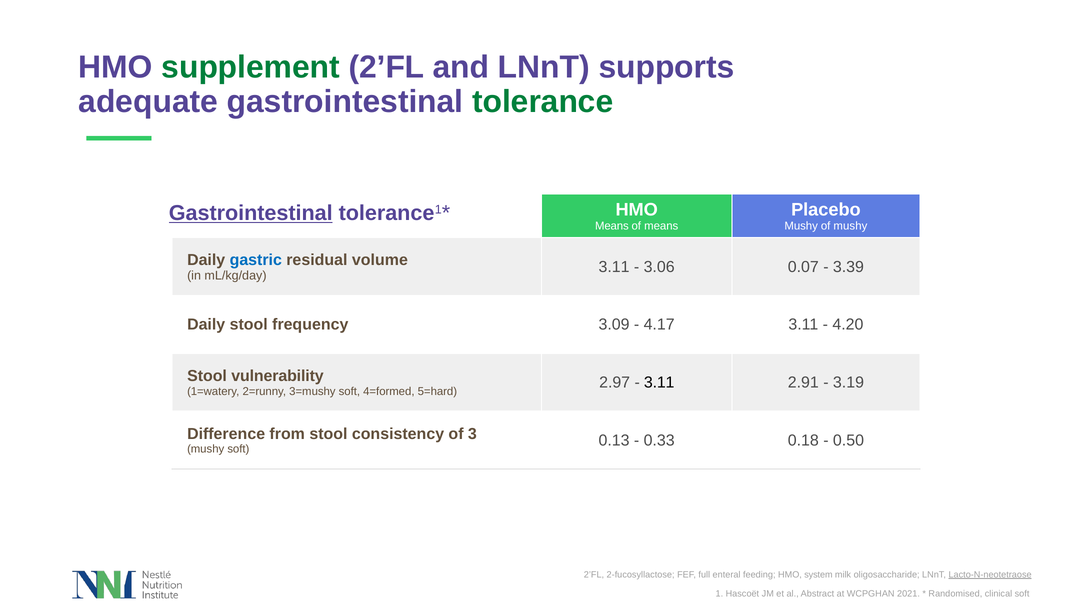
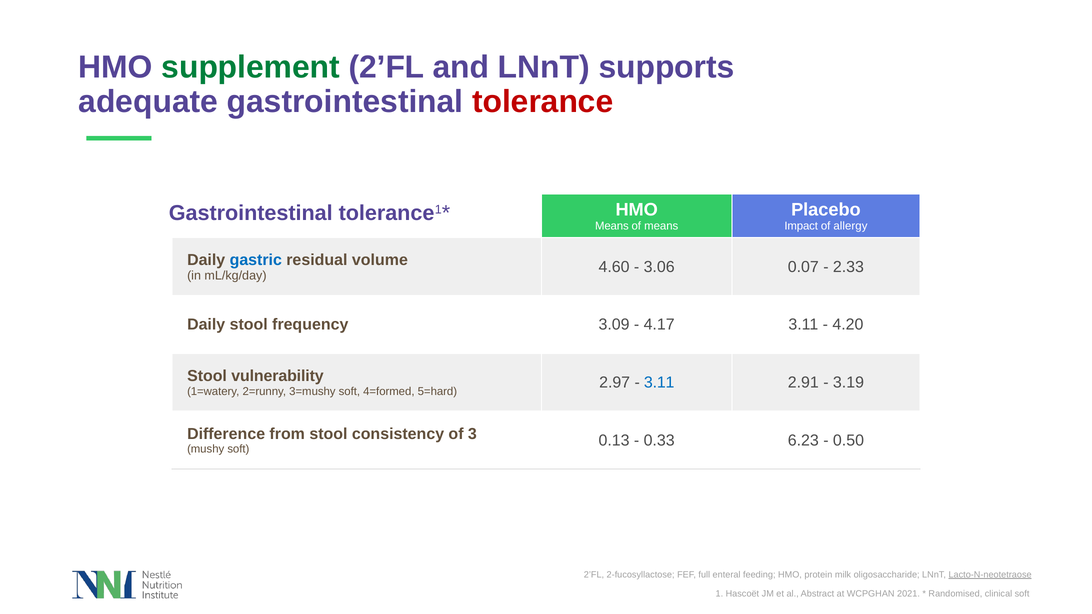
tolerance colour: green -> red (543, 102)
Gastrointestinal underline: present -> none (251, 213)
Mushy: Mushy -> Impact (801, 226)
of mushy: mushy -> allergy (850, 226)
3.11: 3.11 -> 4.60 (614, 267)
3.39: 3.39 -> 2.33 (848, 267)
3.11 colour: black -> blue (659, 383)
0.18: 0.18 -> 6.23 (803, 441)
system: system -> protein (818, 575)
